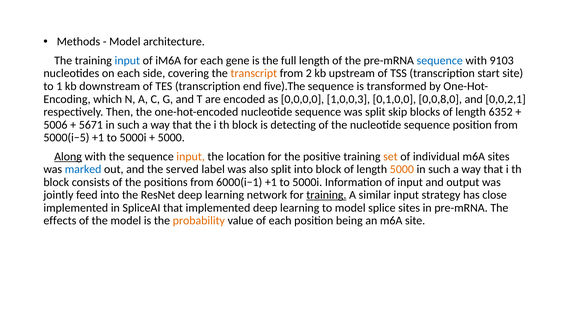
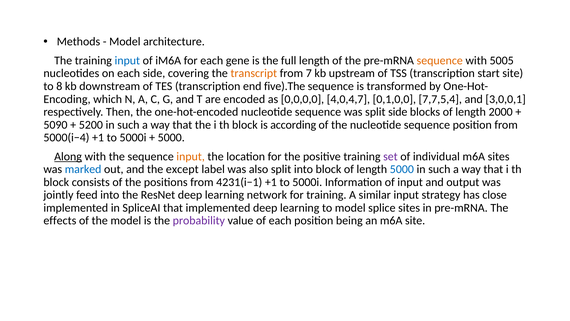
sequence colour: blue -> orange (440, 60)
9103: 9103 -> 5005 (502, 60)
2: 2 -> 7 (309, 73)
1: 1 -> 8 (59, 86)
1,0,0,3: 1,0,0,3 -> 4,0,4,7 (348, 99)
0,0,8,0: 0,0,8,0 -> 7,7,5,4 (440, 99)
0,0,2,1: 0,0,2,1 -> 3,0,0,1 (506, 99)
split skip: skip -> side (398, 112)
6352: 6352 -> 2000 (501, 112)
5006: 5006 -> 5090 (55, 125)
5671: 5671 -> 5200 (91, 125)
detecting: detecting -> according (293, 125)
5000(i−5: 5000(i−5 -> 5000(i−4 (66, 137)
set colour: orange -> purple (390, 156)
served: served -> except (182, 169)
5000 colour: orange -> blue (402, 169)
6000(i−1: 6000(i−1 -> 4231(i−1 (239, 182)
training underline: present -> none (326, 195)
probability colour: orange -> purple (199, 220)
